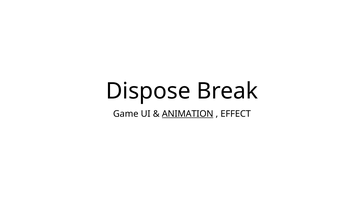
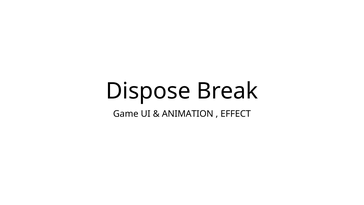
ANIMATION underline: present -> none (188, 114)
